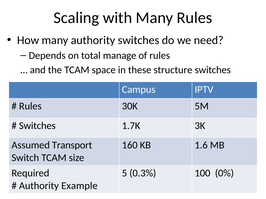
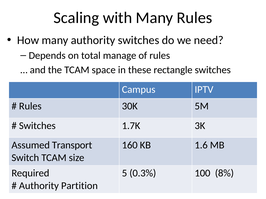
structure: structure -> rectangle (173, 70)
0%: 0% -> 8% (224, 173)
Example: Example -> Partition (79, 186)
